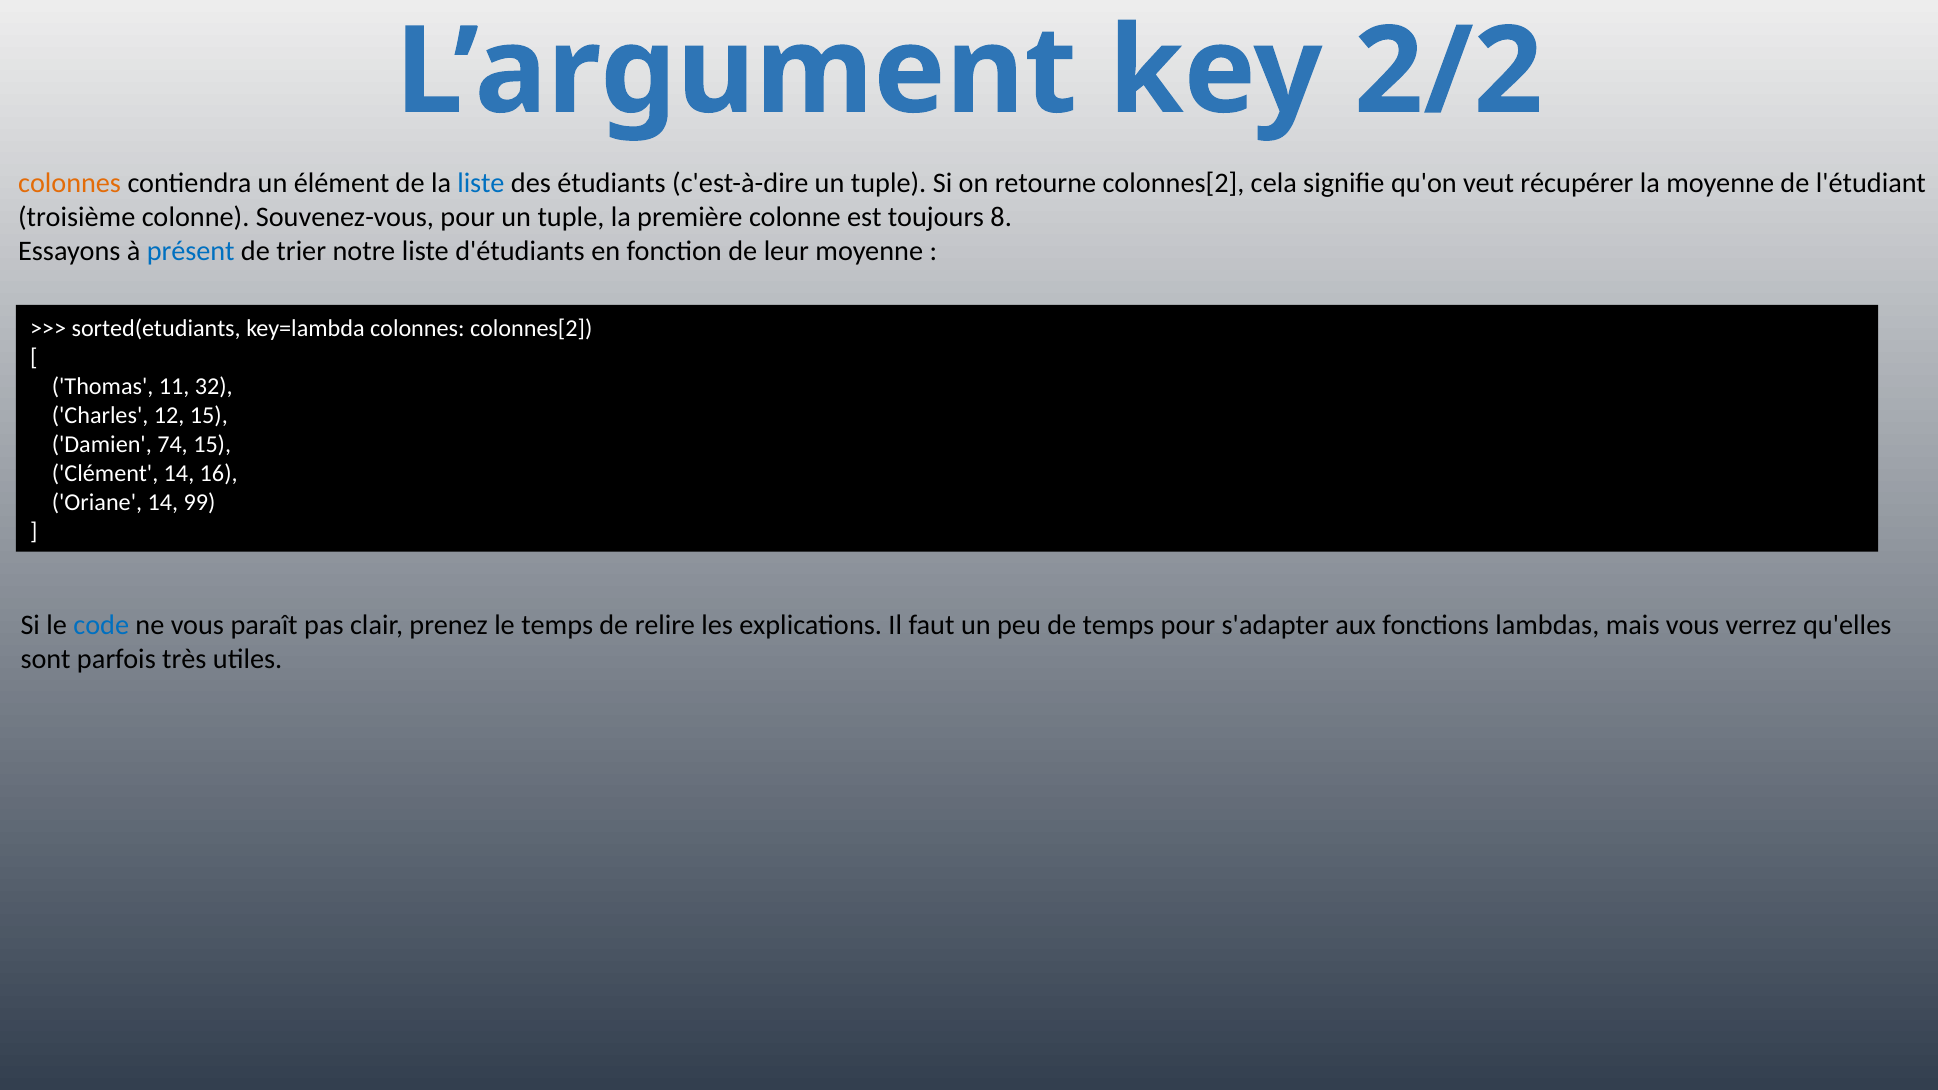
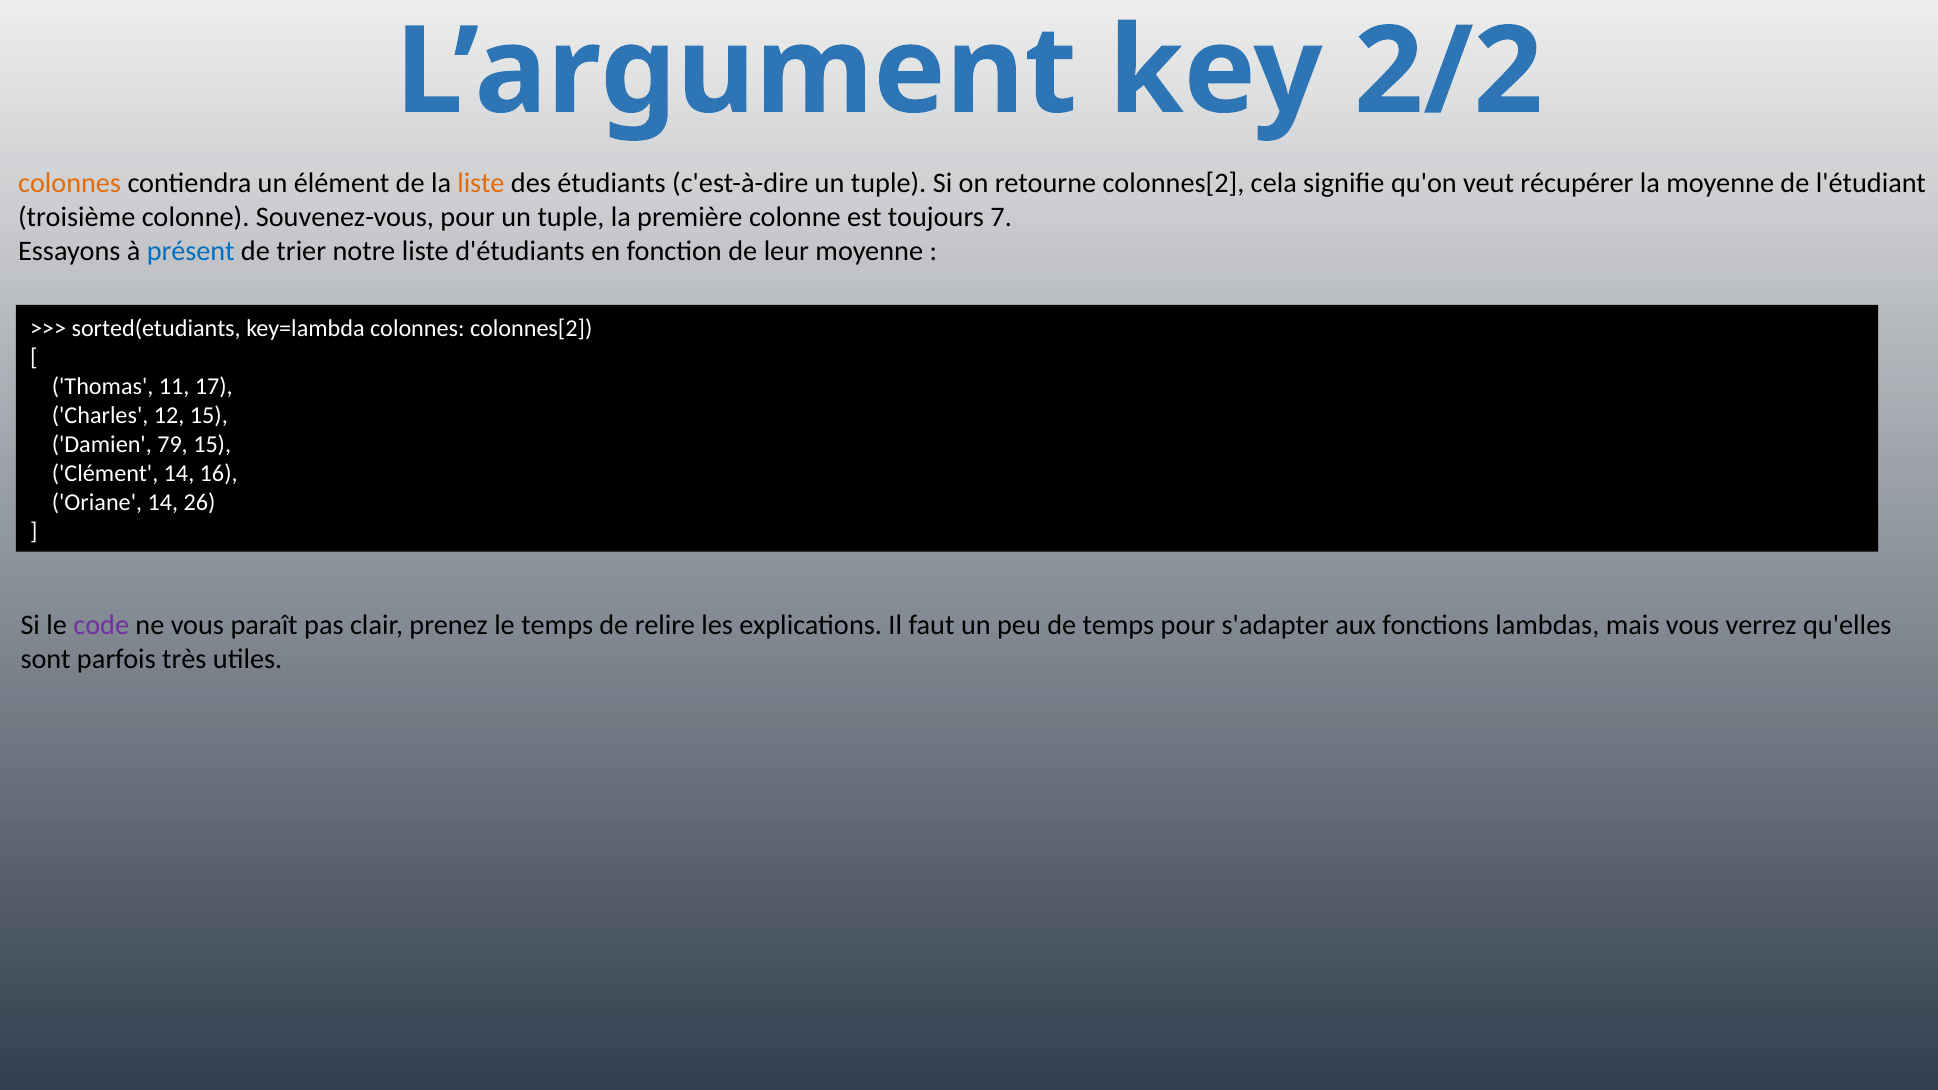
liste colour: blue -> orange (481, 183)
8: 8 -> 7 (1001, 217)
32: 32 -> 17 (214, 386)
74: 74 -> 79 (173, 445)
99: 99 -> 26 (200, 503)
code colour: blue -> purple (101, 626)
